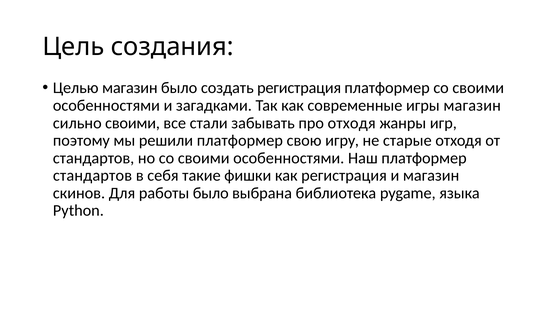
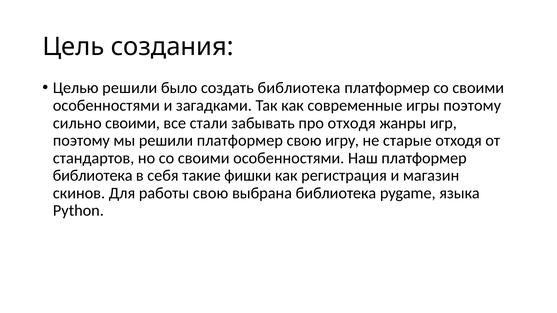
Целью магазин: магазин -> решили (130, 88)
создать регистрация: регистрация -> библиотека (299, 88)
игры магазин: магазин -> поэтому (472, 106)
стандартов: стандартов -> библиотека (93, 176)
работы было: было -> свою (211, 193)
